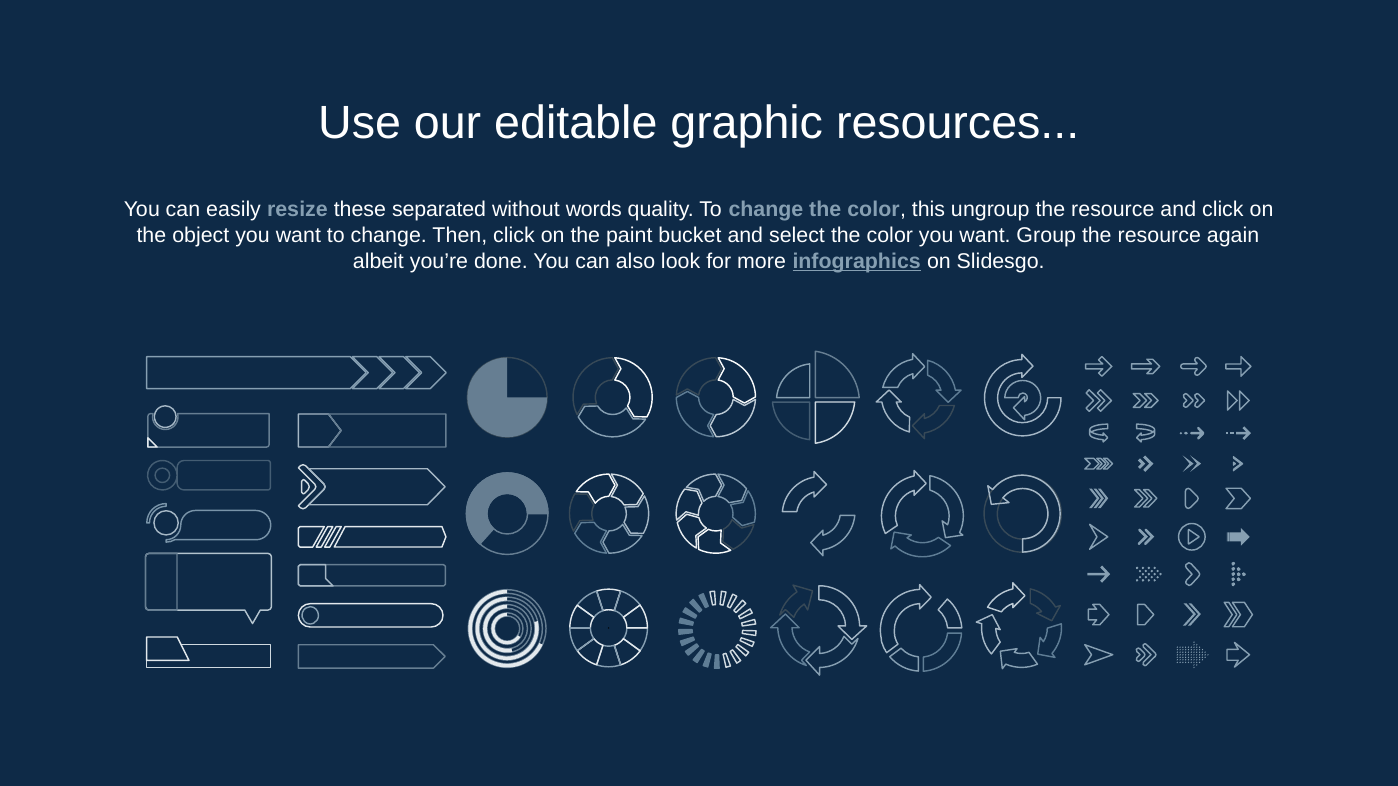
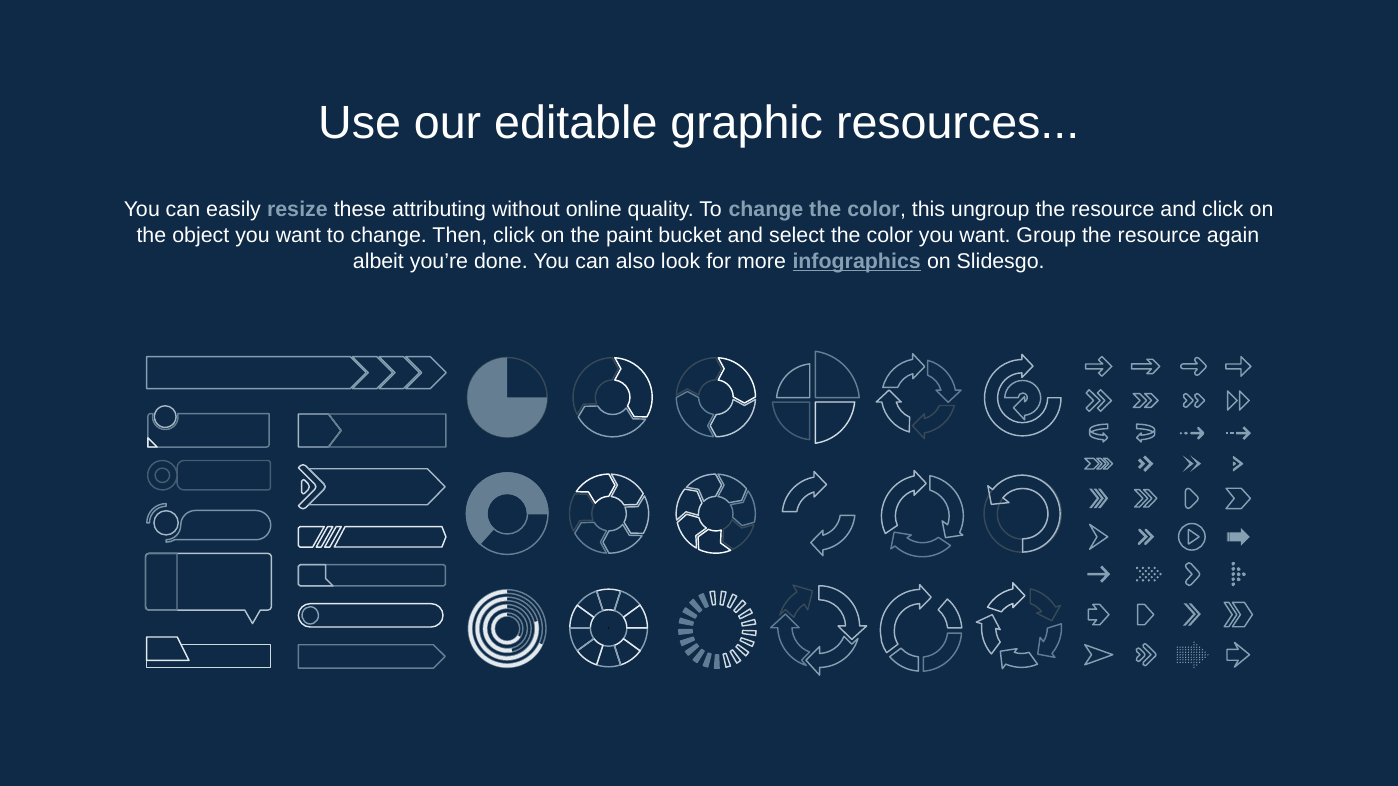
separated: separated -> attributing (439, 210)
words: words -> online (594, 210)
